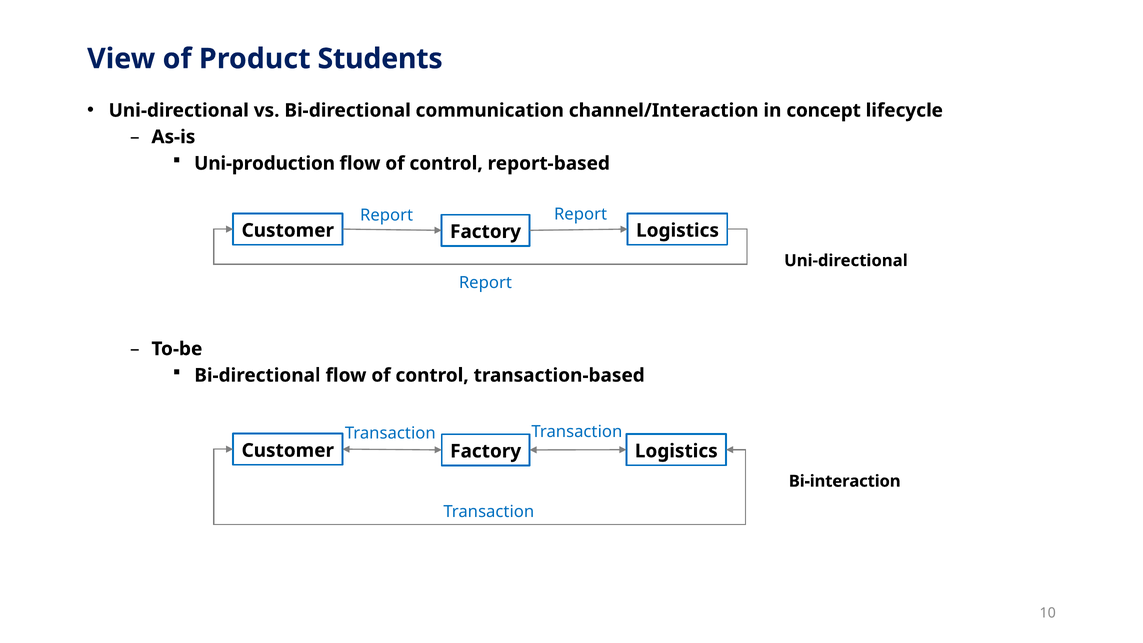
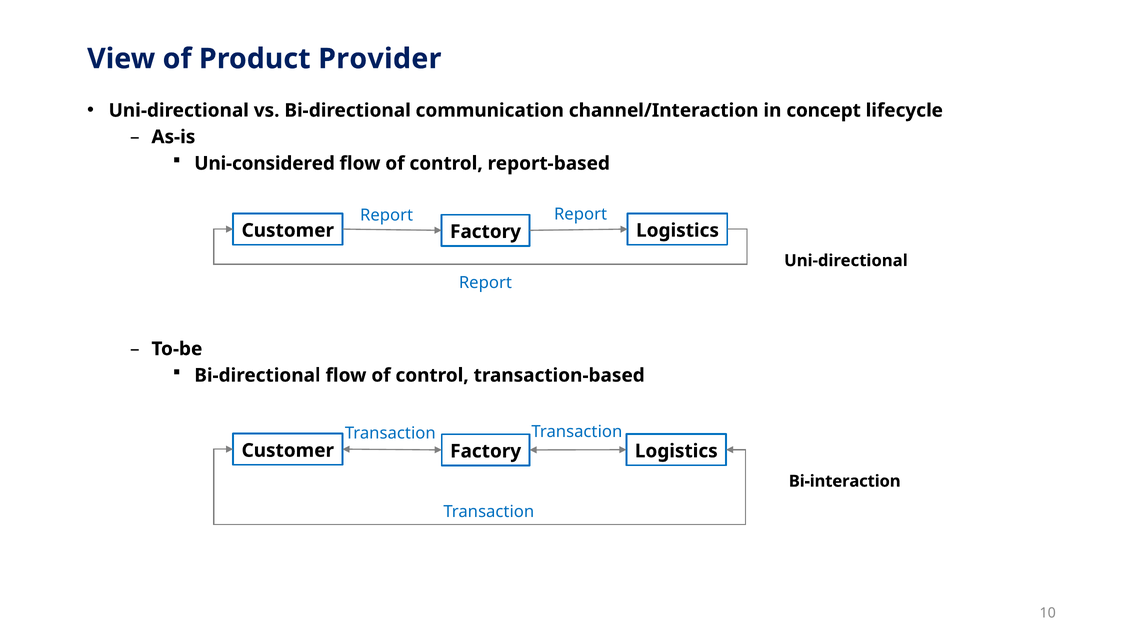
Students: Students -> Provider (380, 59)
Uni-production: Uni-production -> Uni-considered (265, 163)
